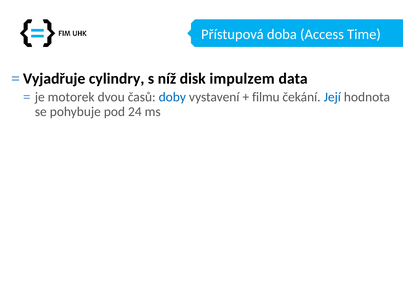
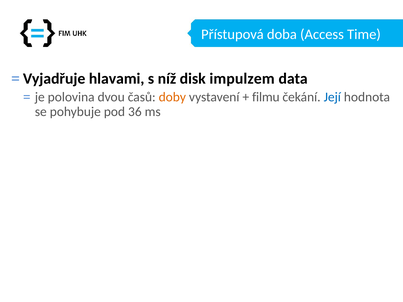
cylindry: cylindry -> hlavami (117, 79)
motorek: motorek -> polovina (71, 97)
doby colour: blue -> orange (172, 97)
24: 24 -> 36 (135, 112)
